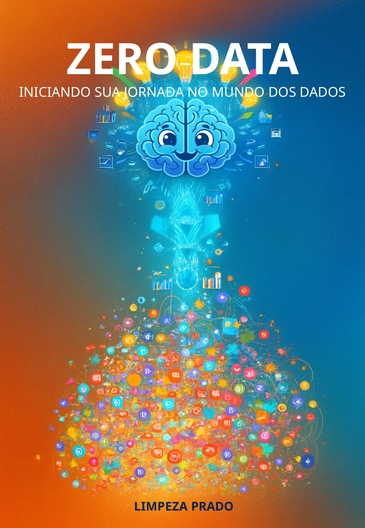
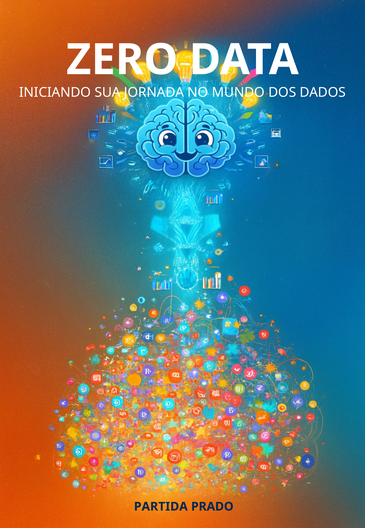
LIMPEZA: LIMPEZA -> PARTIDA (161, 506)
